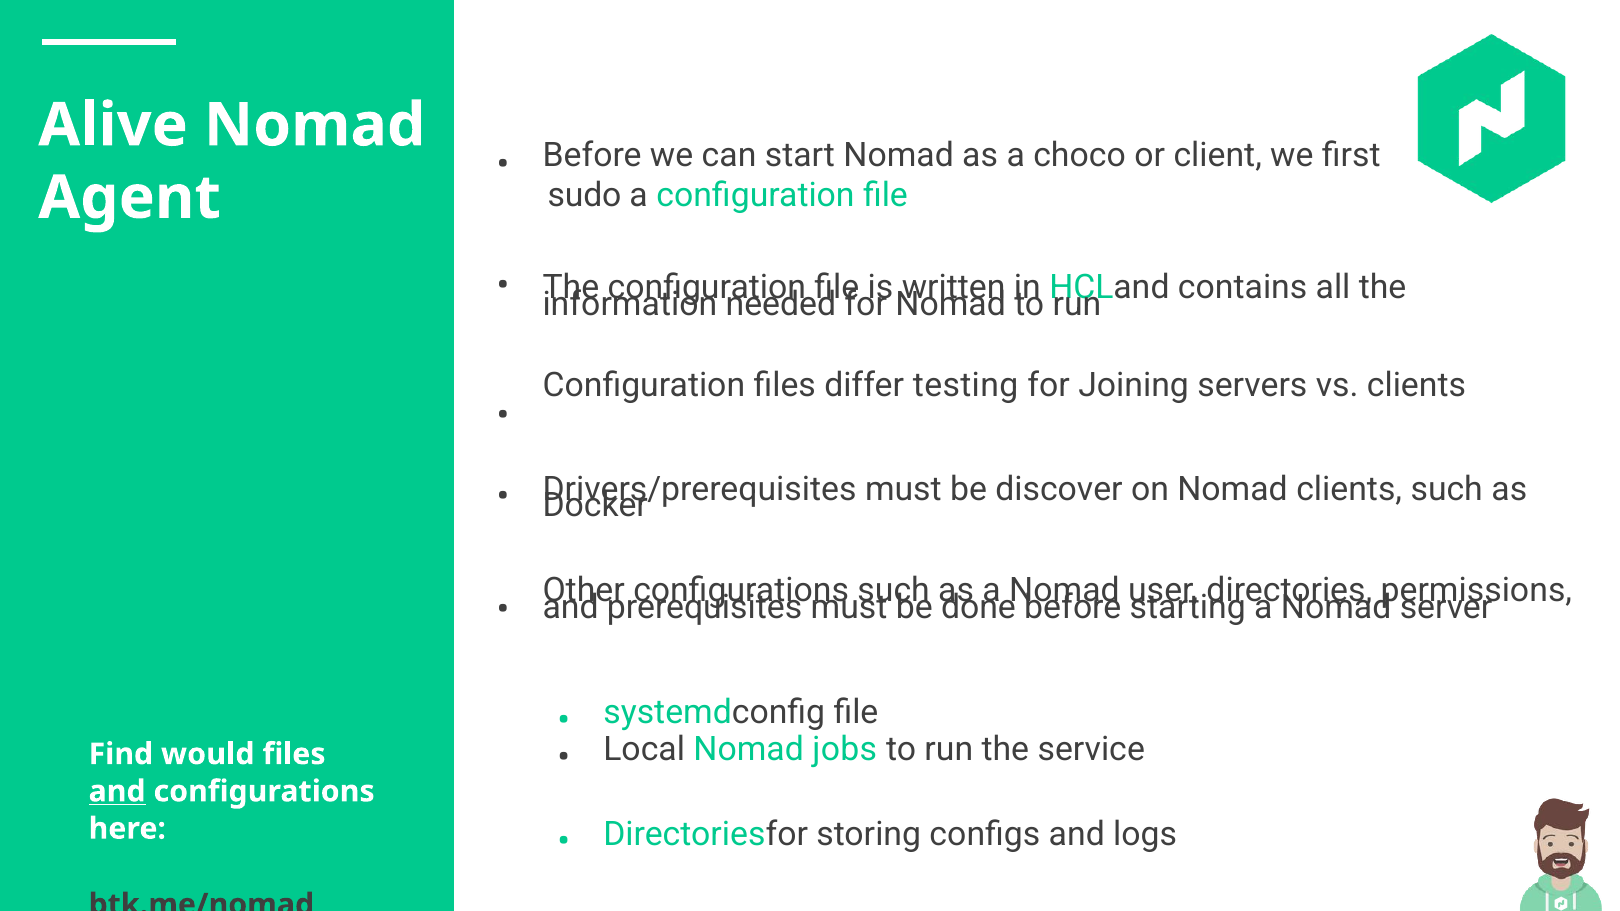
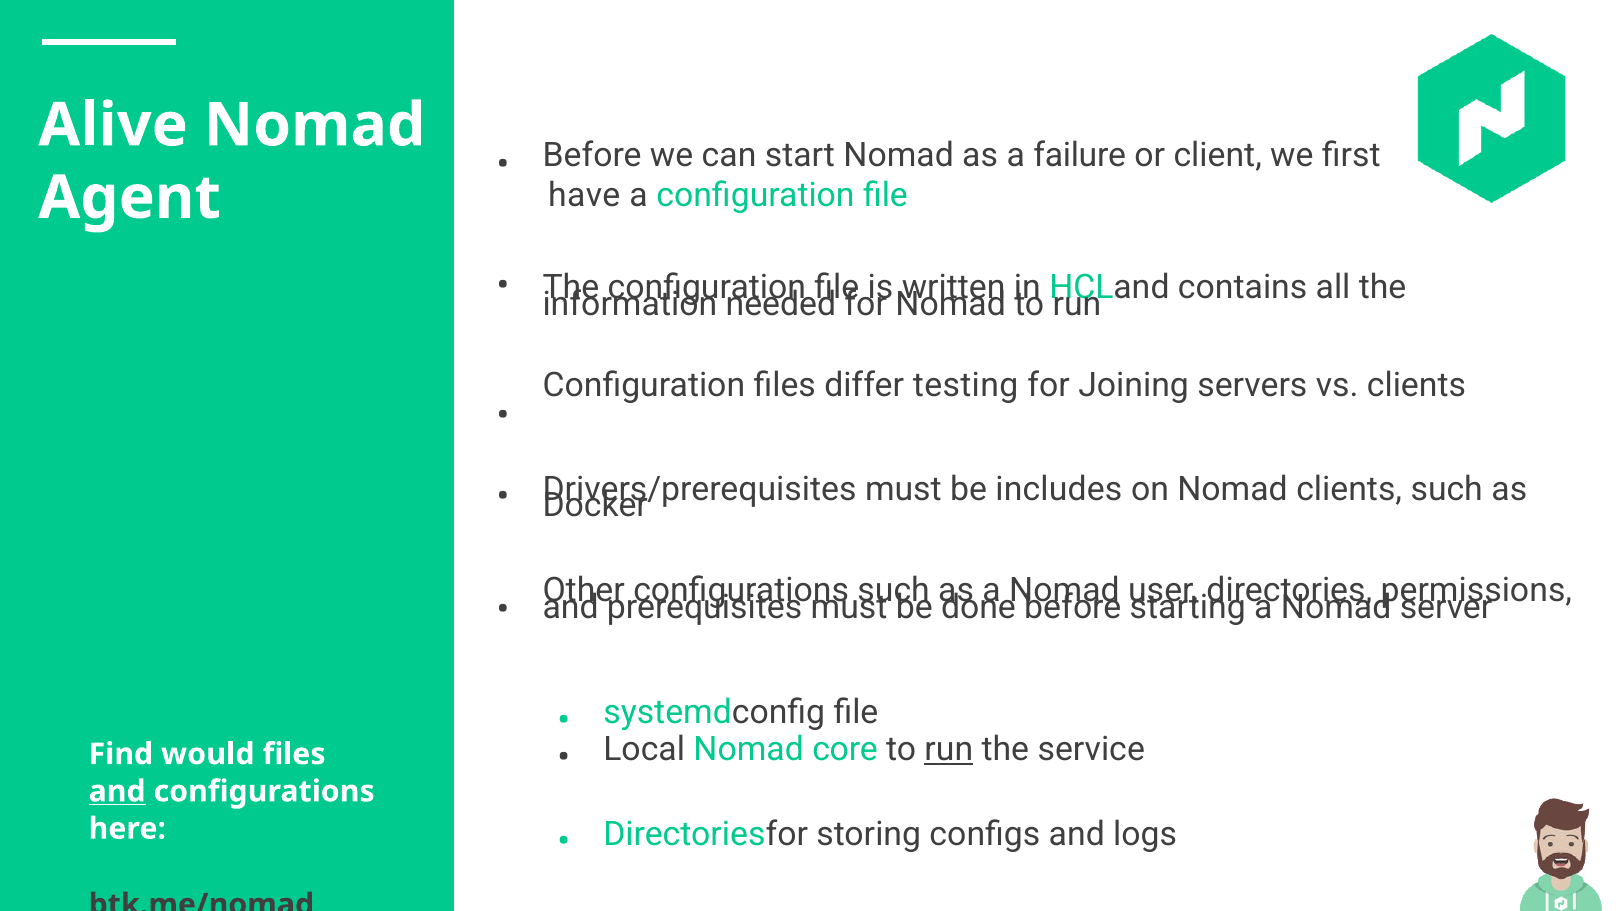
choco: choco -> failure (1080, 155)
sudo: sudo -> have (584, 195)
discover: discover -> includes (1059, 489)
jobs: jobs -> core (845, 750)
run underline: none -> present (949, 750)
